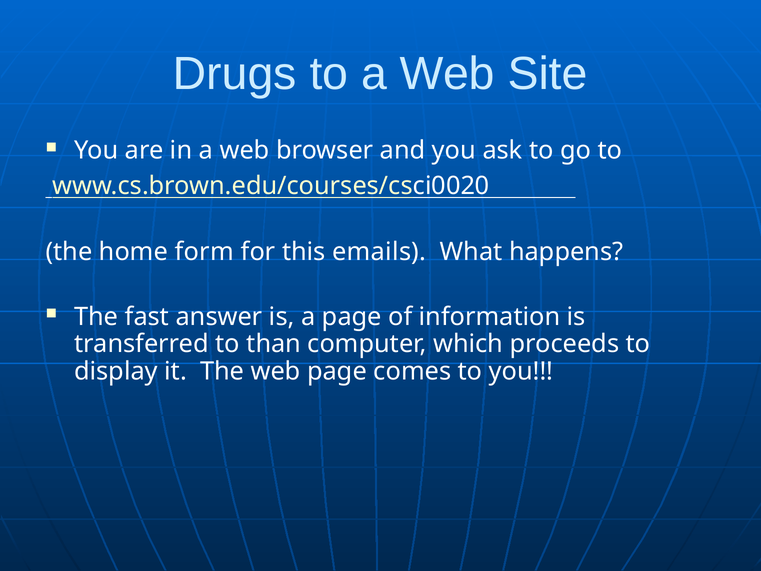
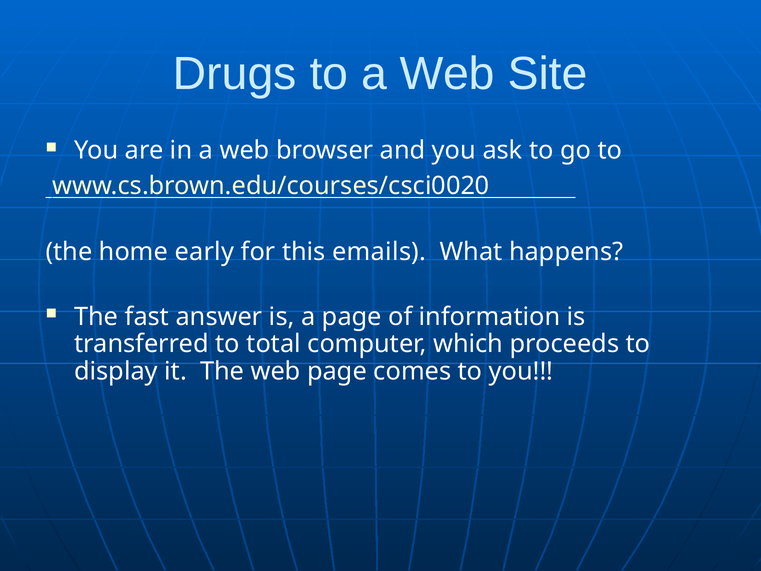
form: form -> early (204, 252)
than: than -> total (274, 344)
